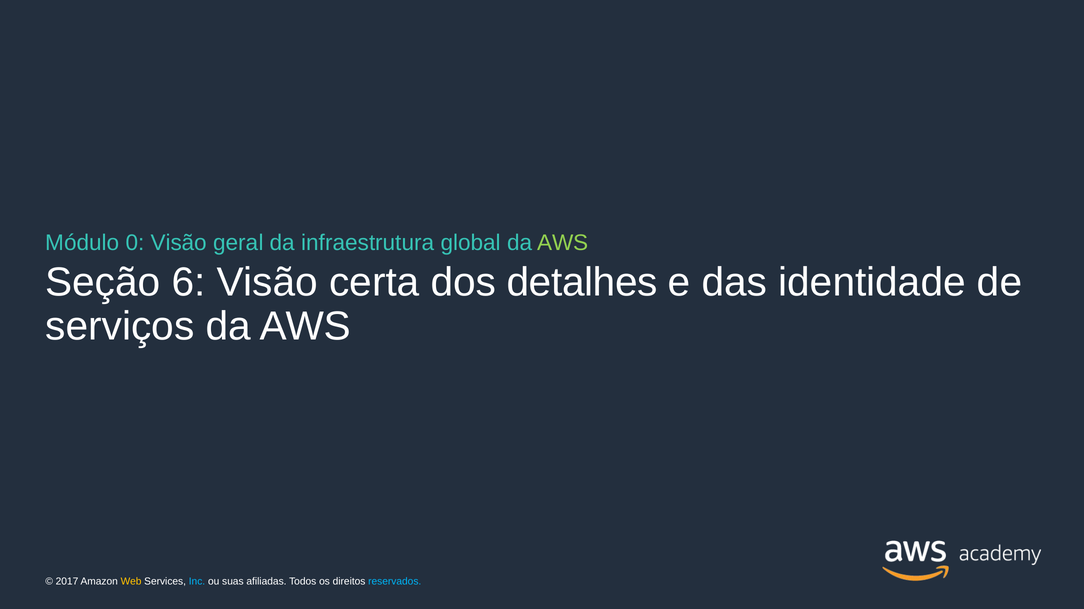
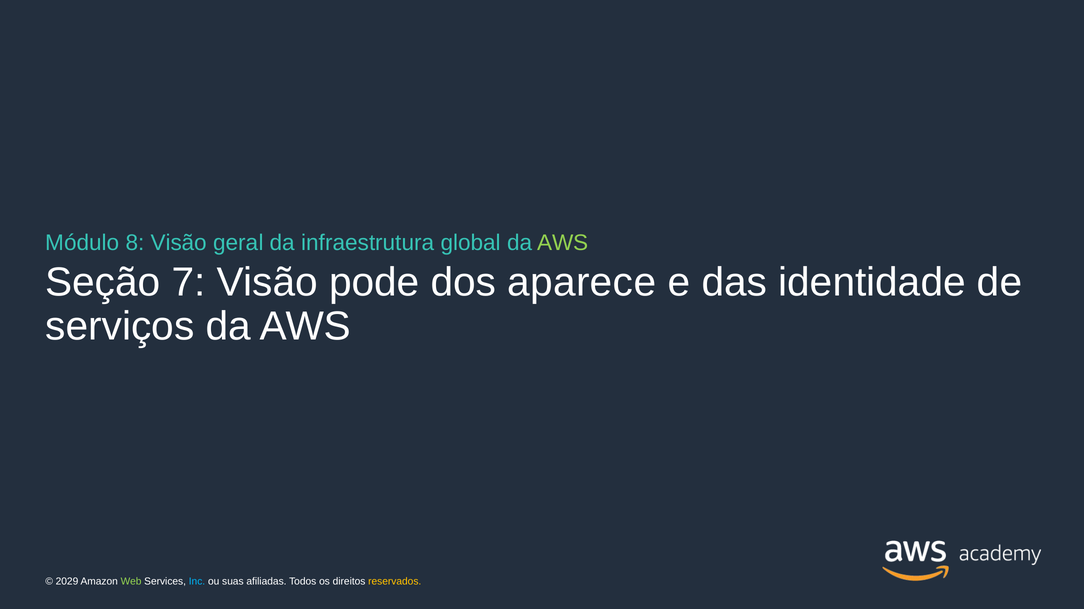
0: 0 -> 8 (135, 243)
6: 6 -> 7 (189, 283)
certa: certa -> pode (374, 283)
detalhes: detalhes -> aparece (582, 283)
2017: 2017 -> 2029 (67, 582)
Web colour: yellow -> light green (131, 582)
reservados colour: light blue -> yellow (395, 582)
